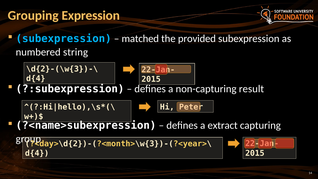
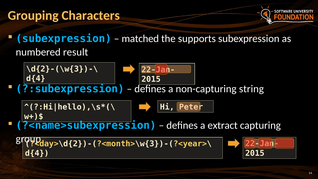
Expression: Expression -> Characters (91, 15)
provided: provided -> supports (197, 39)
string: string -> result (76, 52)
?:subexpression colour: white -> light blue (70, 89)
result: result -> string (251, 89)
?<name>subexpression colour: white -> light blue (86, 125)
